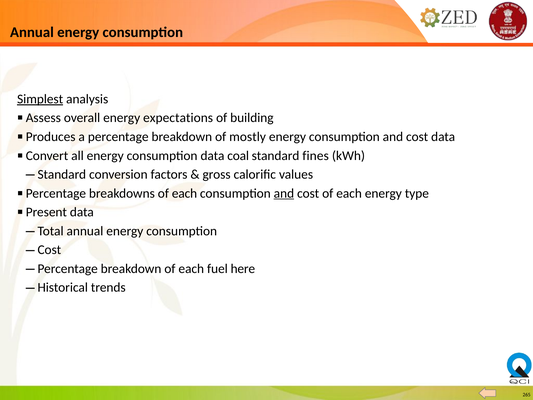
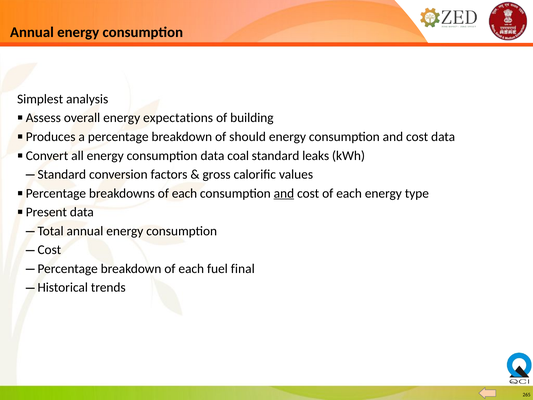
Simplest underline: present -> none (40, 99)
mostly: mostly -> should (248, 137)
fines: fines -> leaks (316, 156)
here: here -> final (243, 269)
